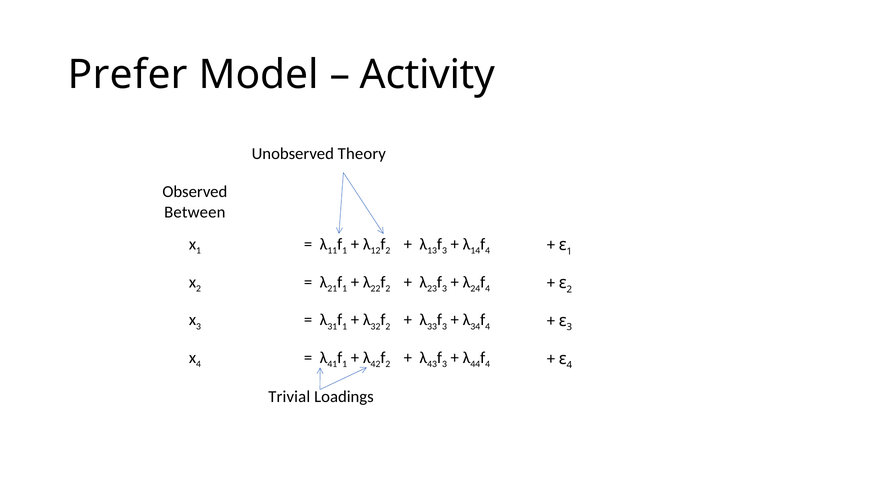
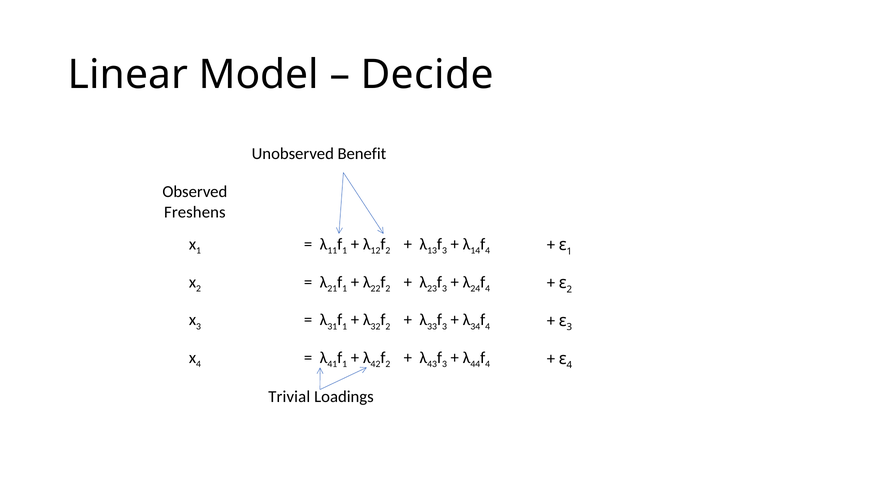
Prefer: Prefer -> Linear (128, 75)
Activity: Activity -> Decide (427, 75)
Theory: Theory -> Benefit (362, 154)
Between: Between -> Freshens (195, 212)
